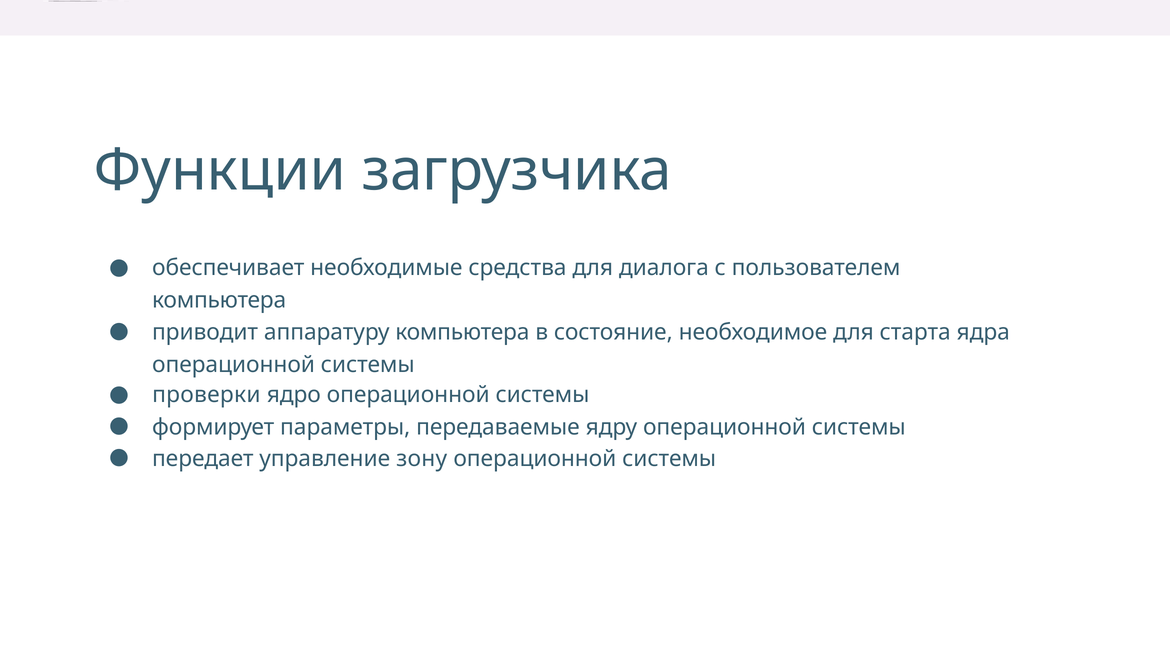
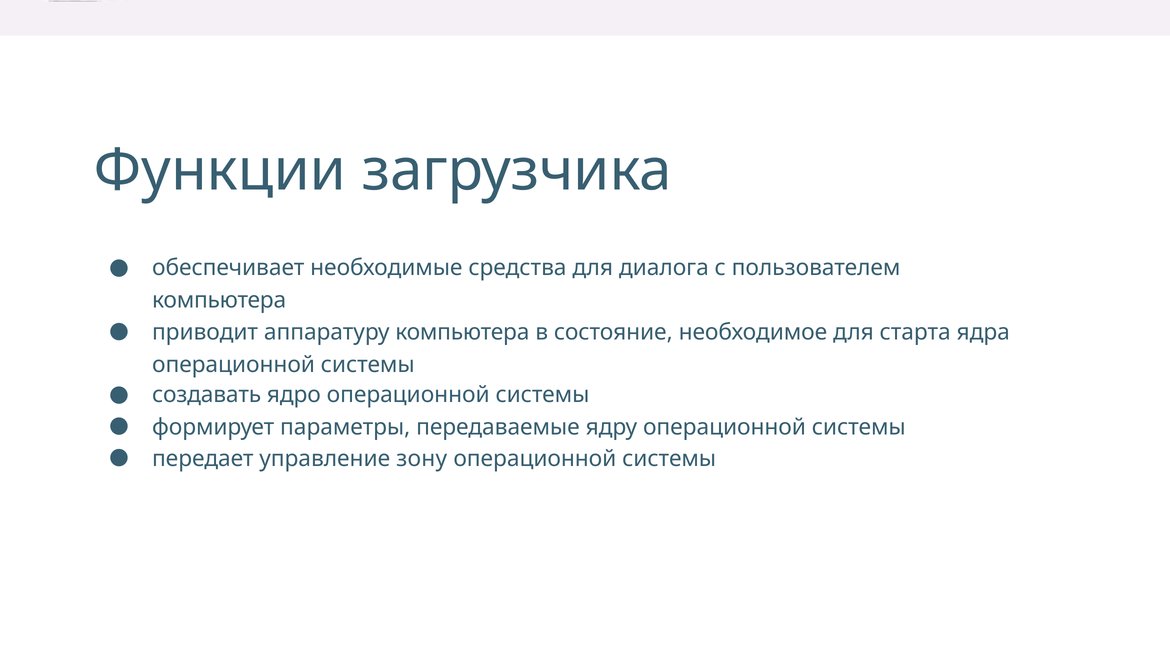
проверки: проверки -> создавать (207, 395)
